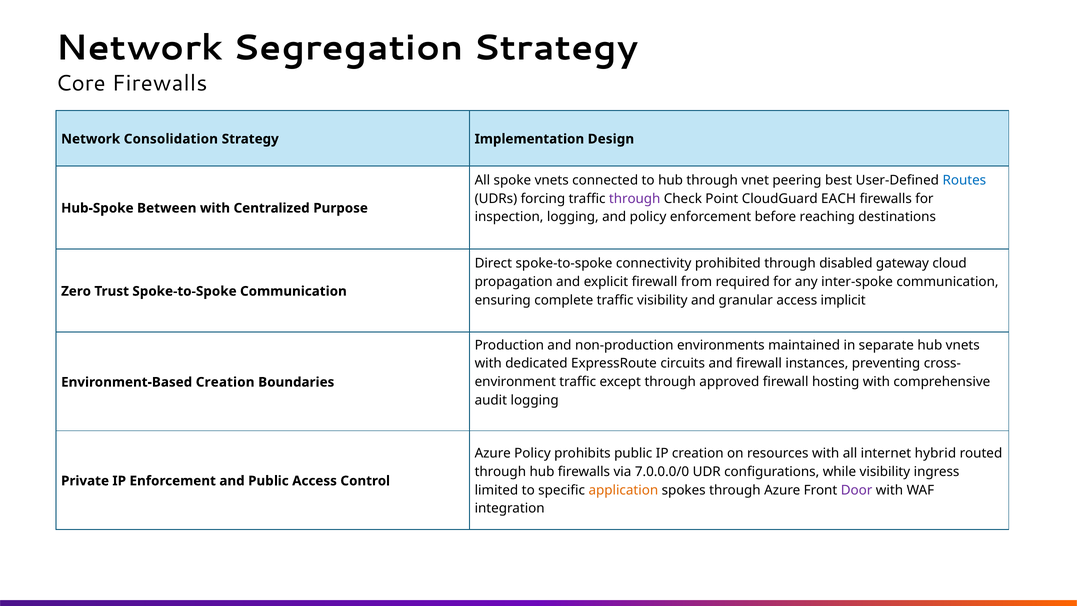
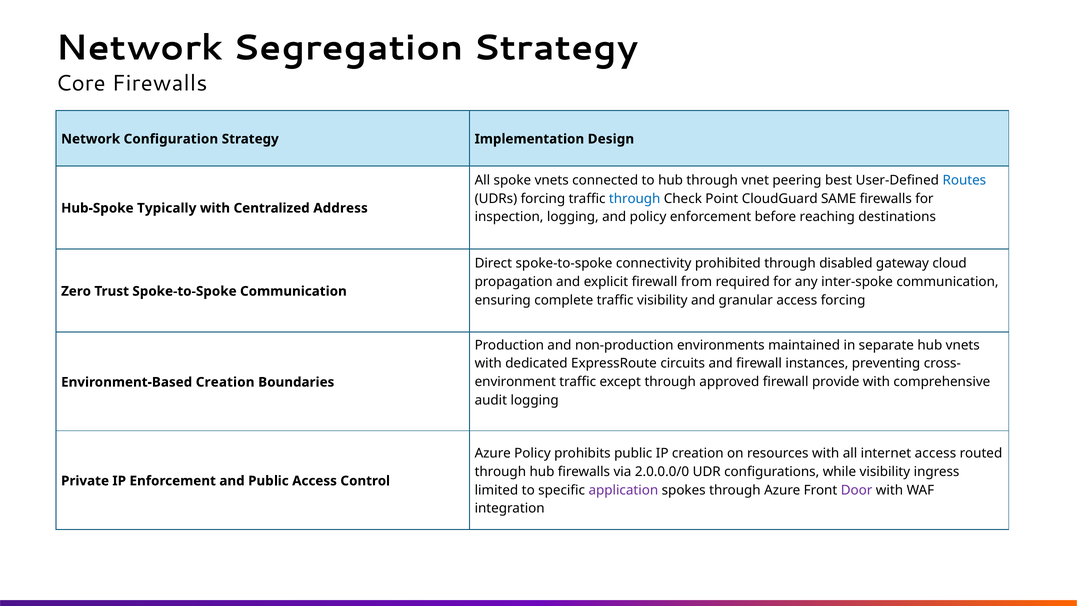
Consolidation: Consolidation -> Configuration (171, 139)
through colour: purple -> blue (635, 199)
EACH: EACH -> SAME (839, 199)
Between: Between -> Typically (167, 208)
Purpose: Purpose -> Address (341, 208)
access implicit: implicit -> forcing (843, 300)
hosting: hosting -> provide (836, 382)
internet hybrid: hybrid -> access (935, 453)
7.0.0.0/0: 7.0.0.0/0 -> 2.0.0.0/0 (662, 472)
application colour: orange -> purple (623, 490)
